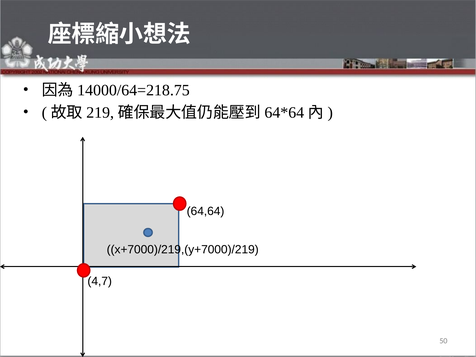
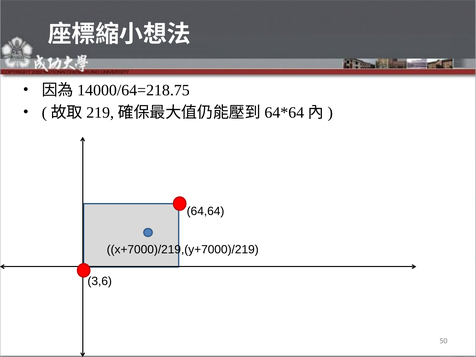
4,7: 4,7 -> 3,6 (100, 281)
